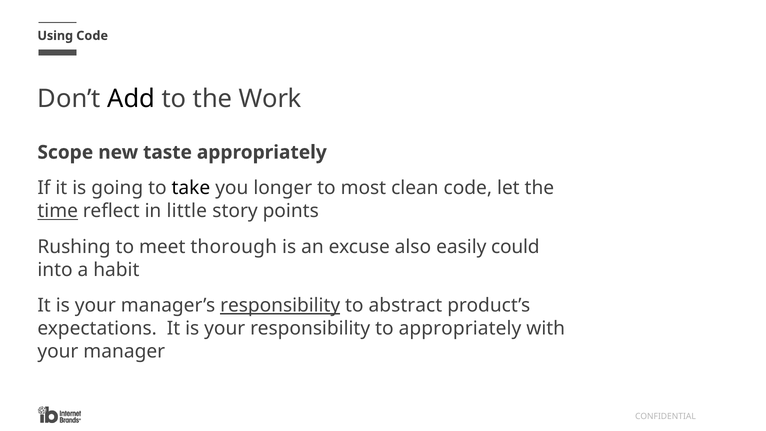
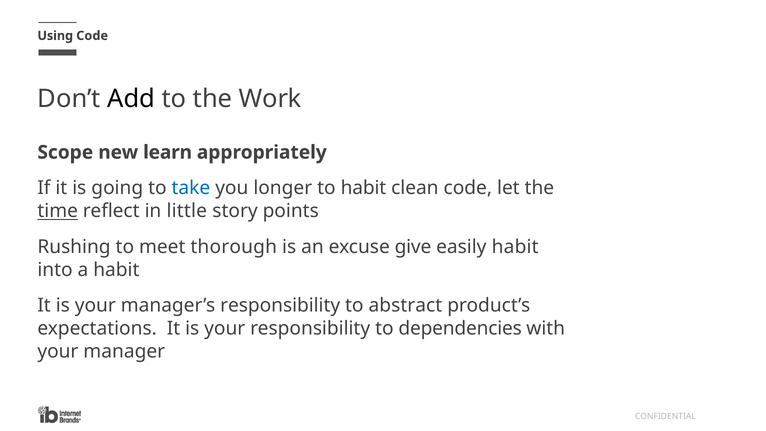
taste: taste -> learn (168, 152)
take colour: black -> blue (191, 188)
to most: most -> habit (363, 188)
also: also -> give (413, 247)
easily could: could -> habit (515, 247)
responsibility underline: present -> none (280, 306)
to appropriately: appropriately -> dependencies (460, 328)
